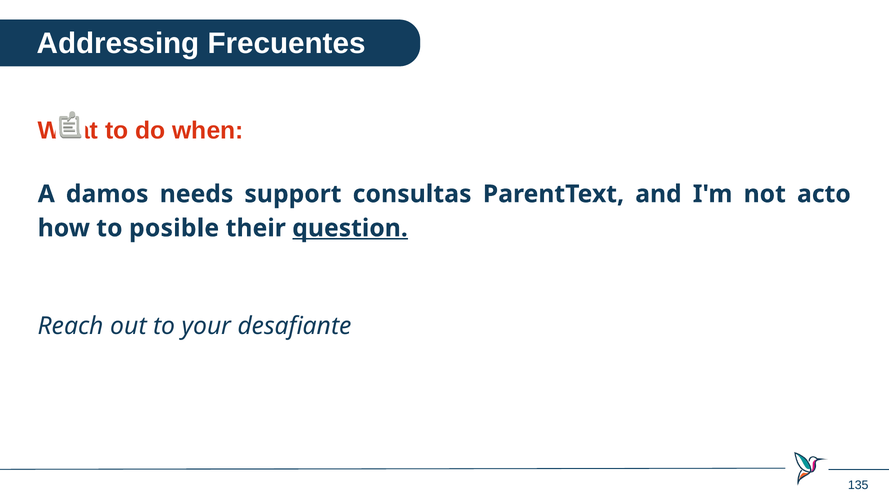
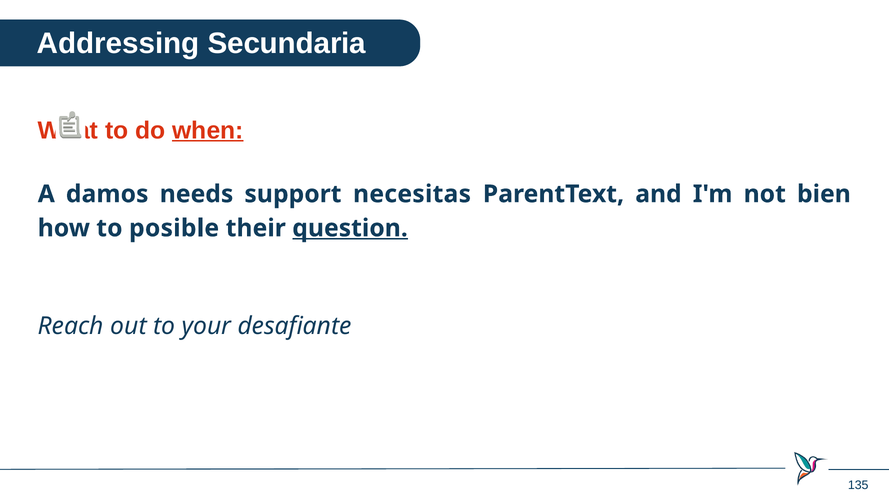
Frecuentes: Frecuentes -> Secundaria (287, 43)
when underline: none -> present (208, 130)
consultas: consultas -> necesitas (412, 194)
acto: acto -> bien (824, 194)
